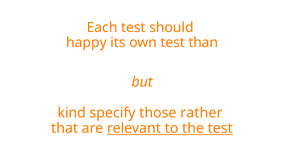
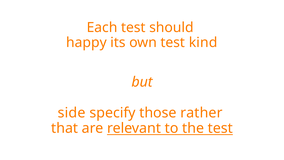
than: than -> kind (203, 42)
kind: kind -> side (72, 113)
